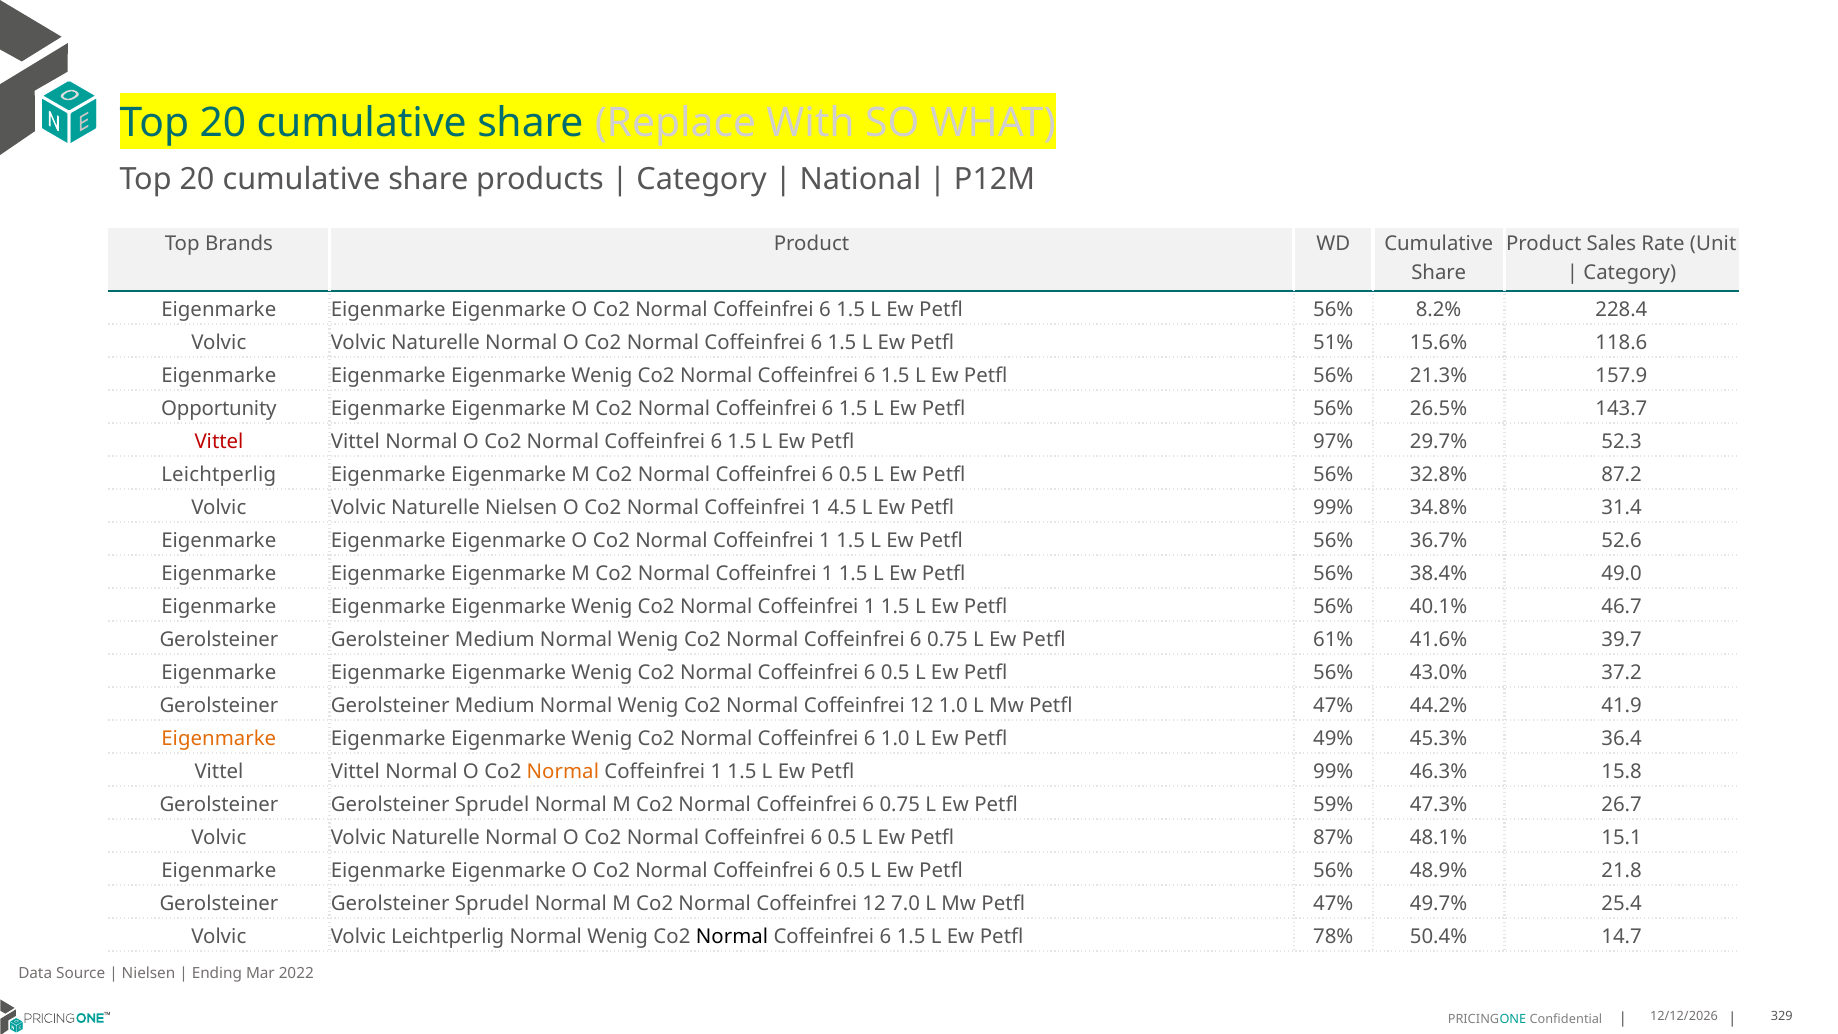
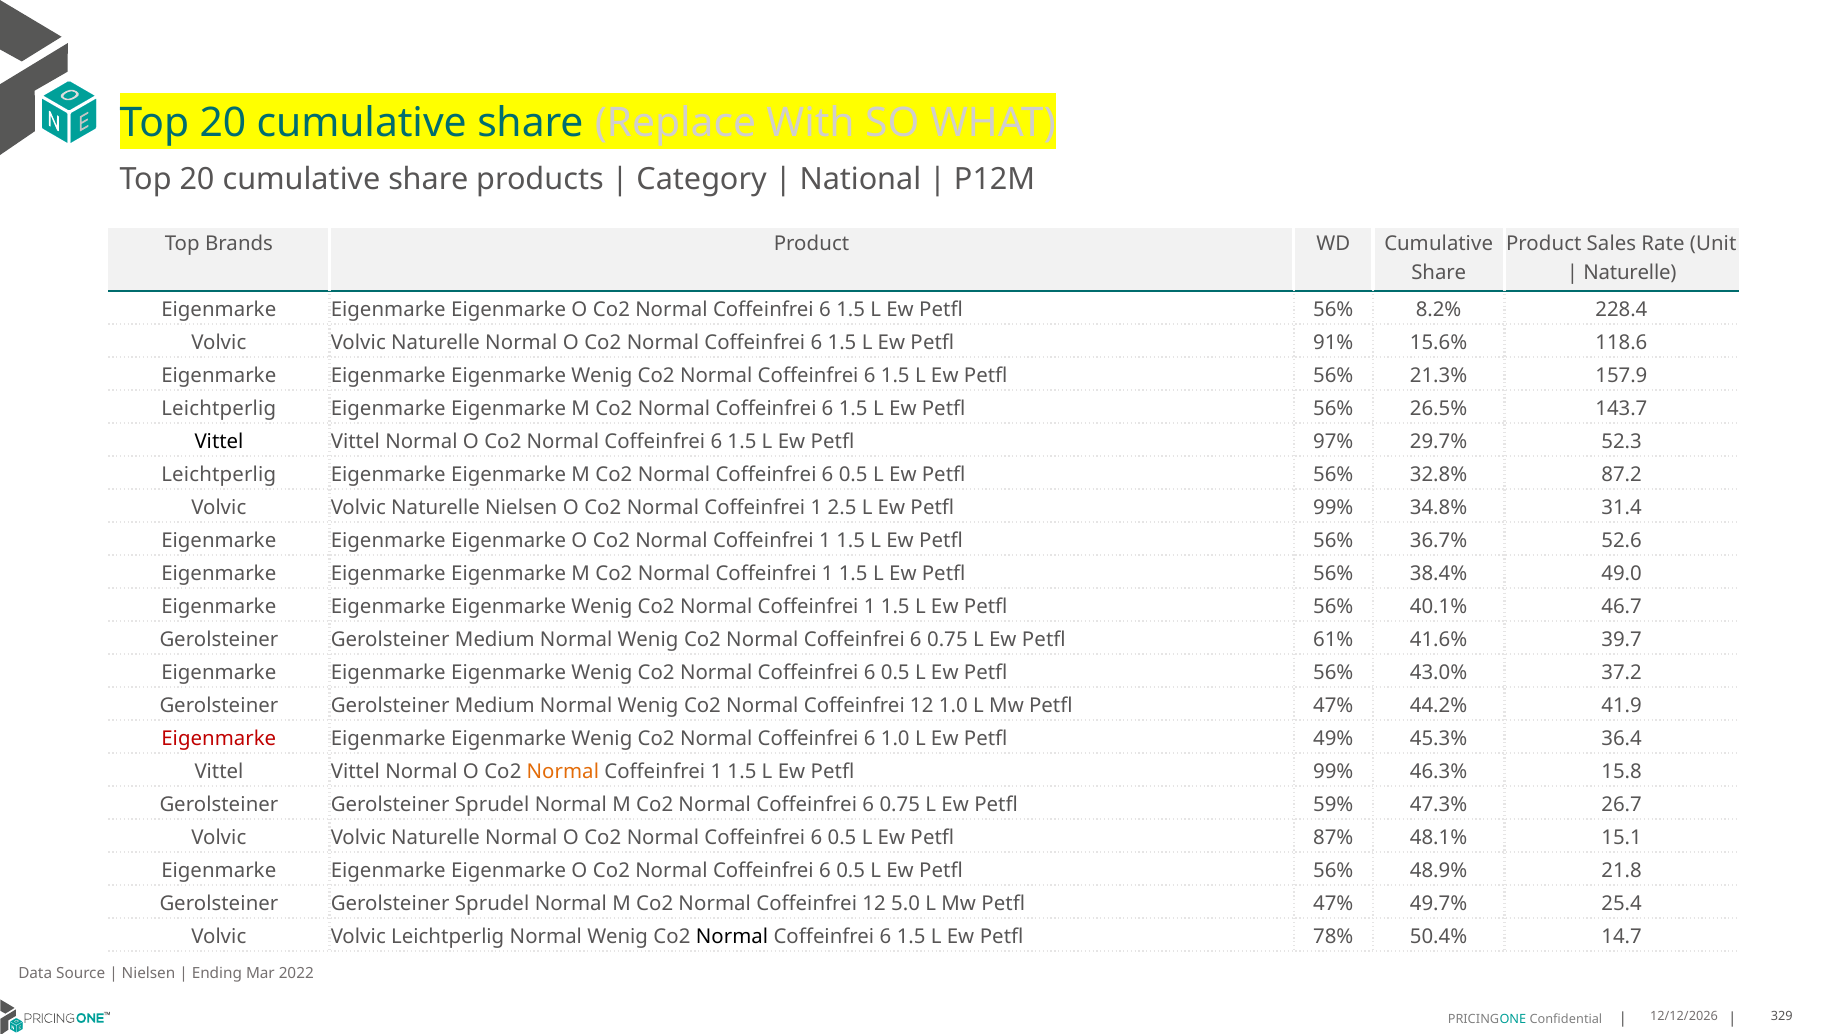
Category: Category -> Naturelle (1630, 272)
51%: 51% -> 91% (1333, 343)
Opportunity: Opportunity -> Leichtperlig (219, 409)
Vittel colour: red -> black (219, 442)
4.5: 4.5 -> 2.5 (842, 508)
Eigenmarke colour: orange -> red (219, 739)
7.0: 7.0 -> 5.0 (906, 904)
